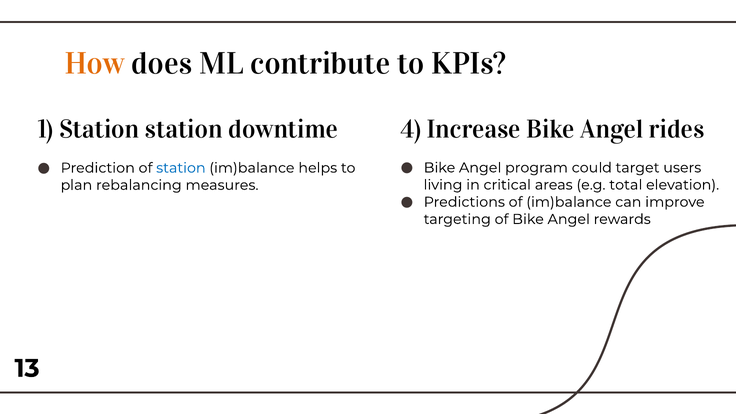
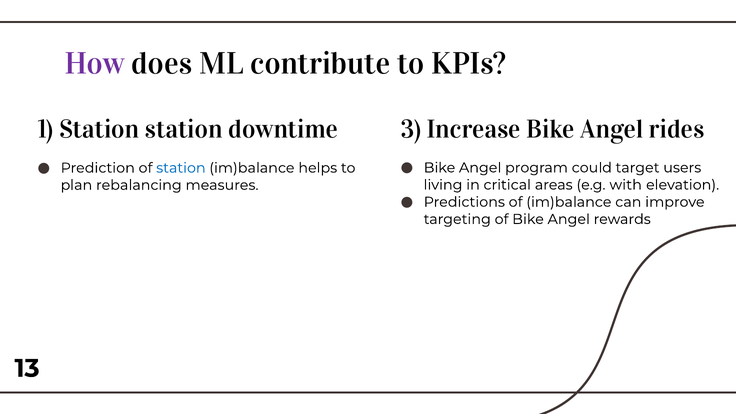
How colour: orange -> purple (95, 64)
4: 4 -> 3 (411, 129)
total: total -> with (626, 185)
